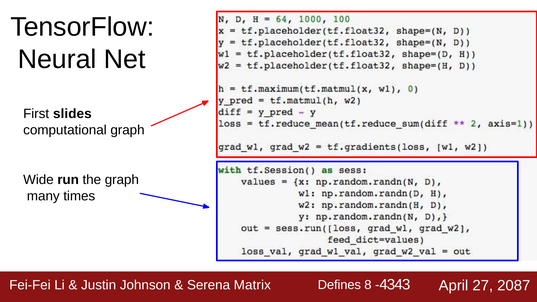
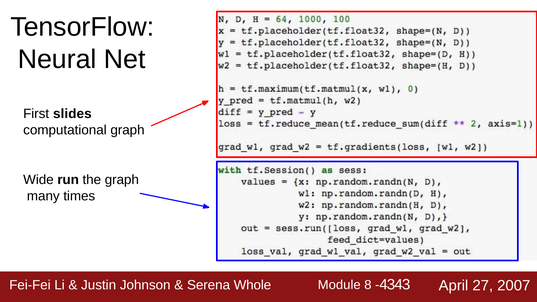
Matrix: Matrix -> Whole (252, 285)
Defines: Defines -> Module (339, 285)
2087: 2087 -> 2007 (514, 286)
